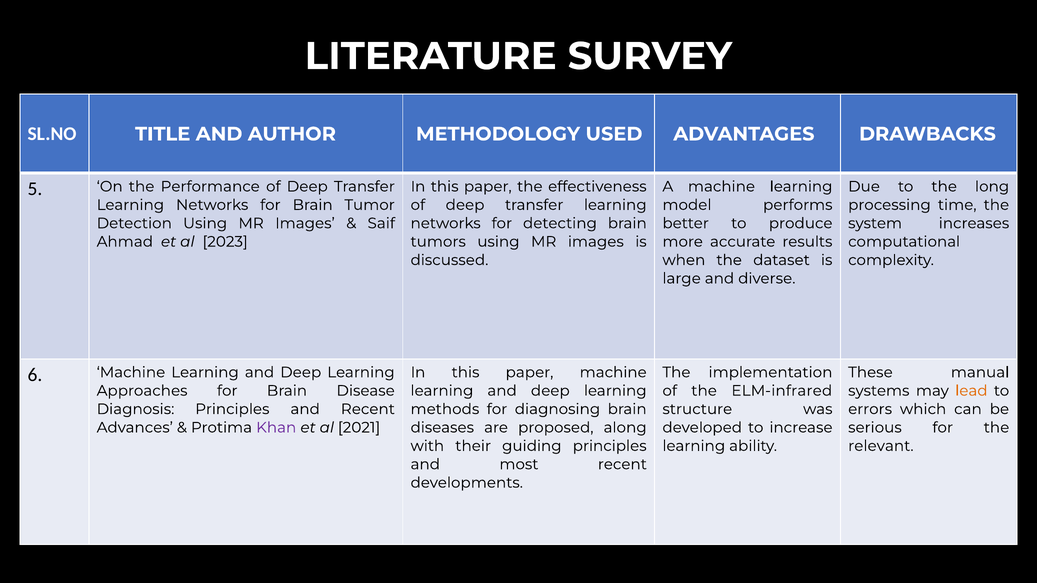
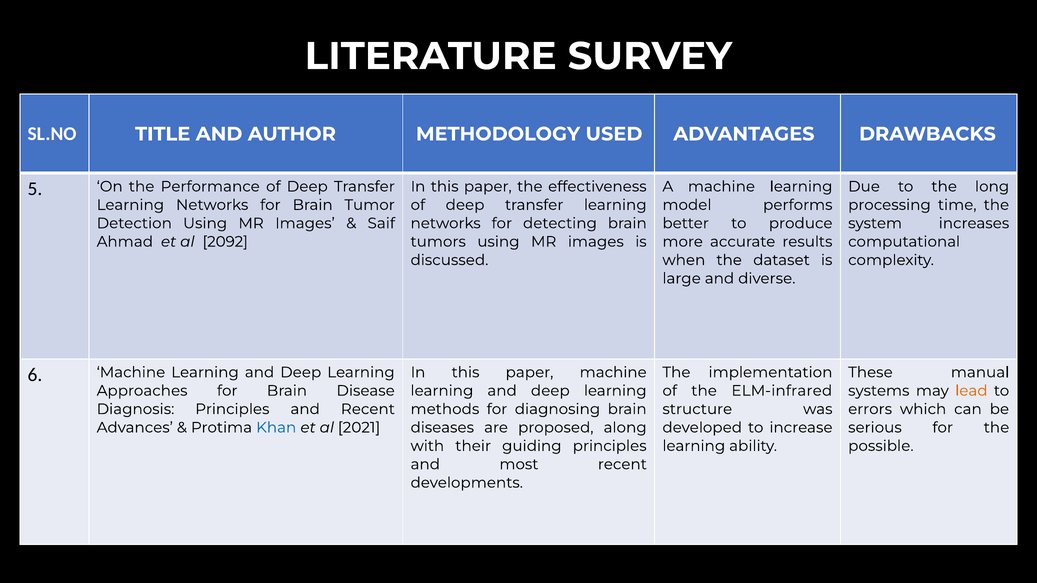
2023: 2023 -> 2092 (225, 242)
Khan colour: purple -> blue (276, 428)
relevant: relevant -> possible (881, 446)
